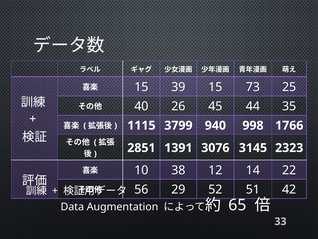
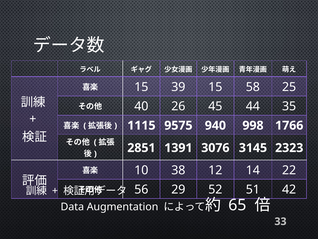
73: 73 -> 58 (253, 87)
3799: 3799 -> 9575 (178, 125)
